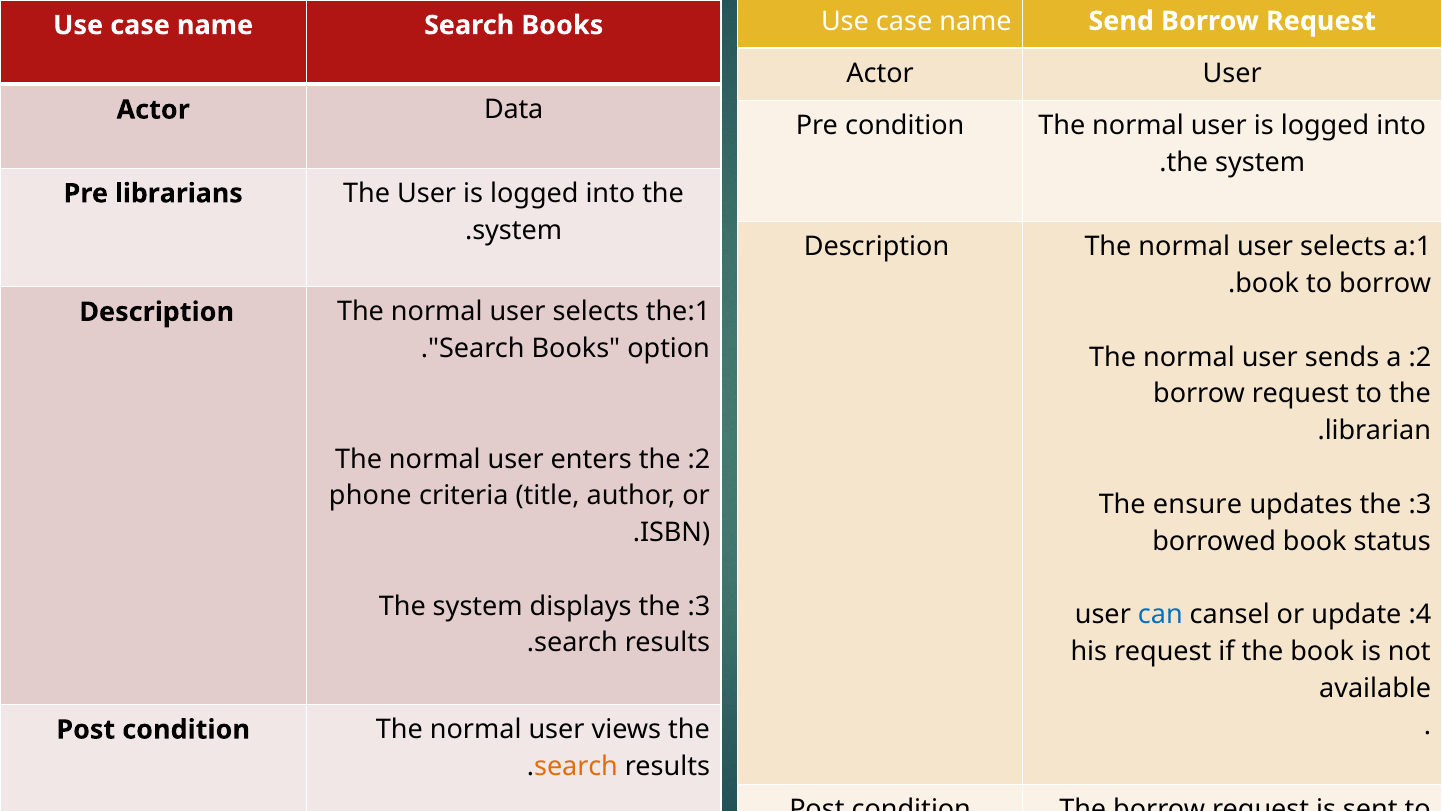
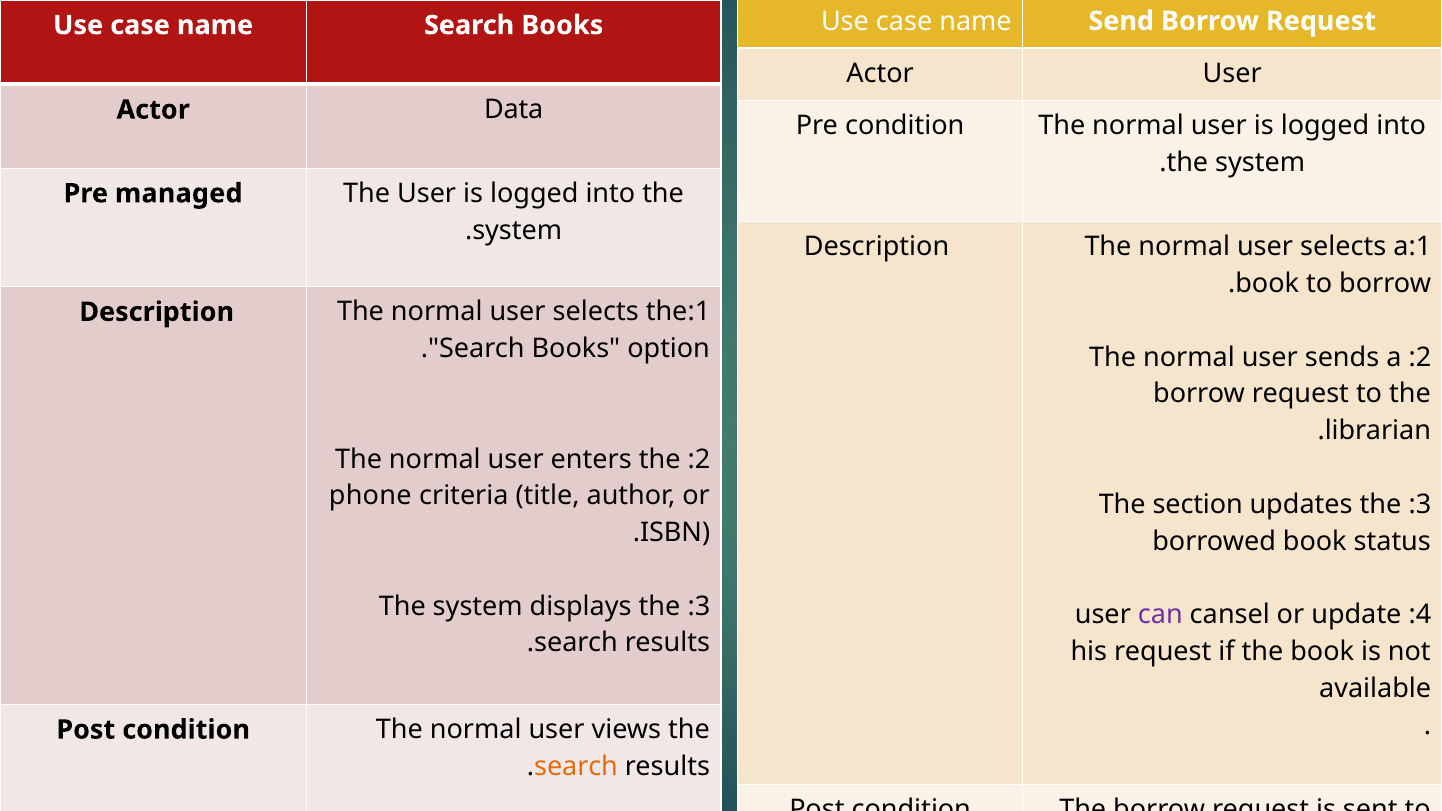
librarians: librarians -> managed (179, 193)
ensure: ensure -> section (1198, 504)
can colour: blue -> purple (1160, 615)
